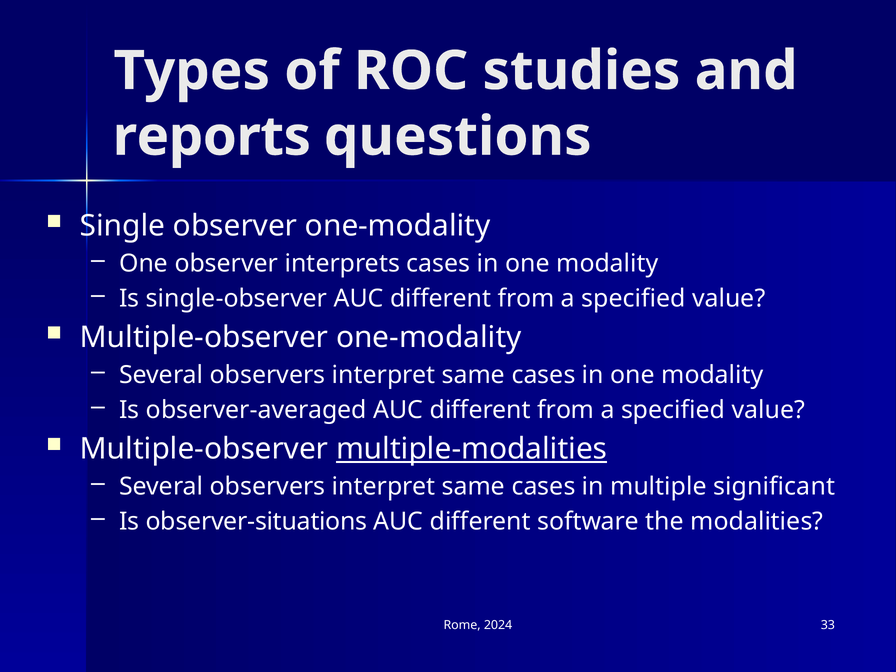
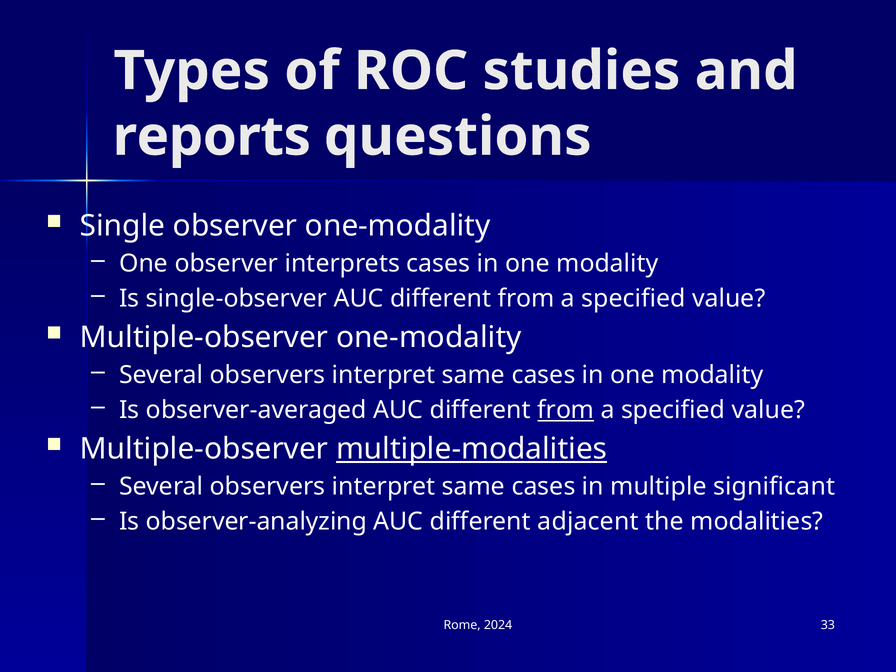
from underline: none -> present (566, 410)
observer-situations: observer-situations -> observer-analyzing (256, 521)
software: software -> adjacent (588, 521)
